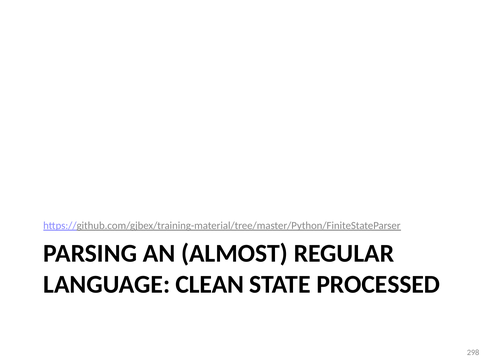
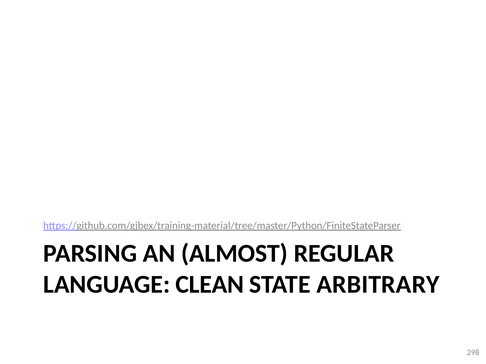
PROCESSED: PROCESSED -> ARBITRARY (378, 285)
